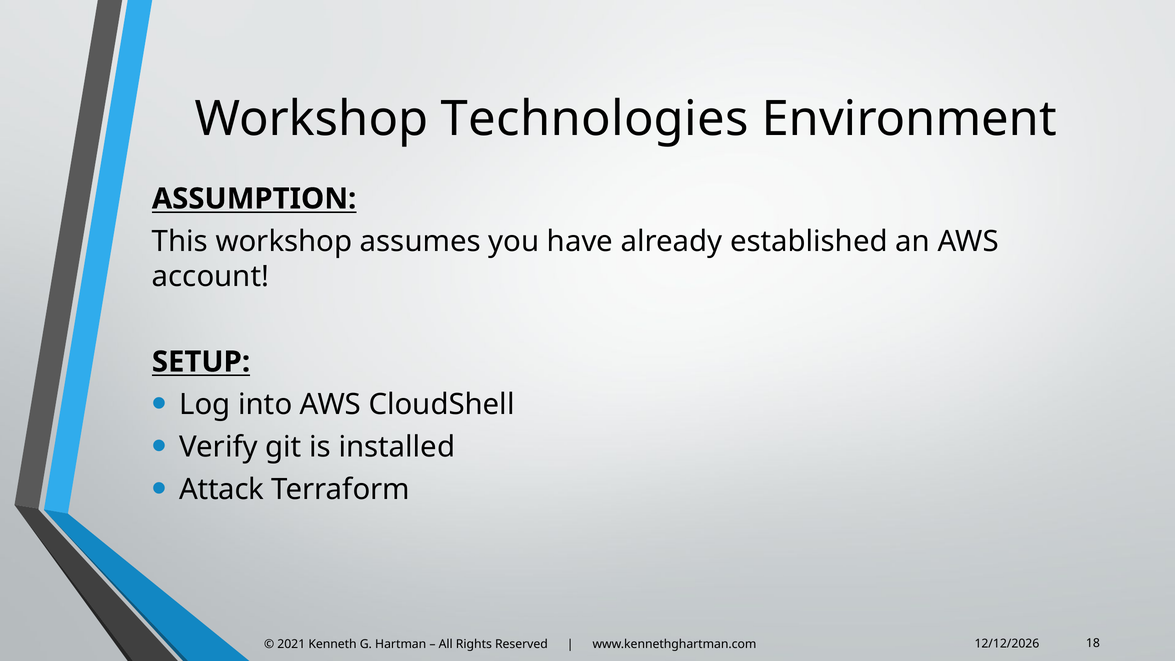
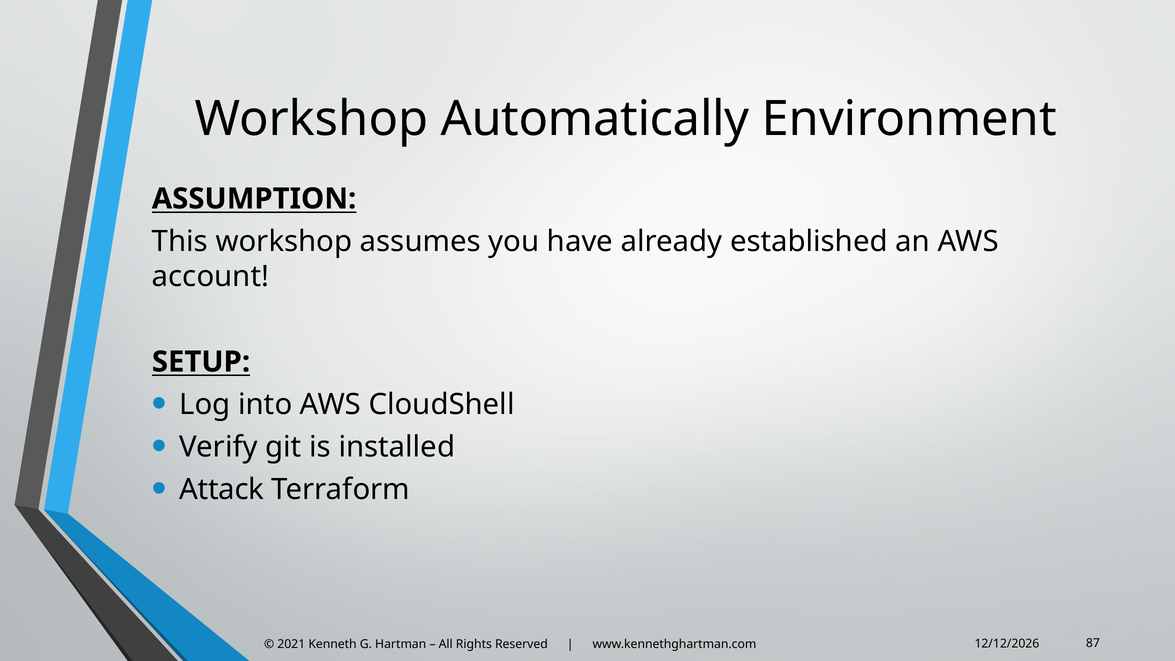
Technologies: Technologies -> Automatically (595, 119)
18: 18 -> 87 (1093, 643)
